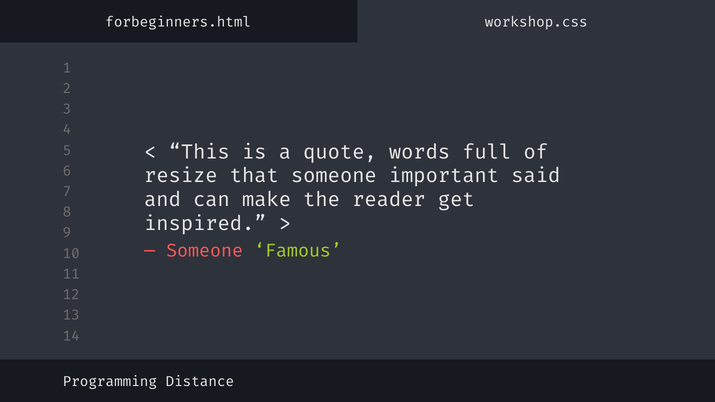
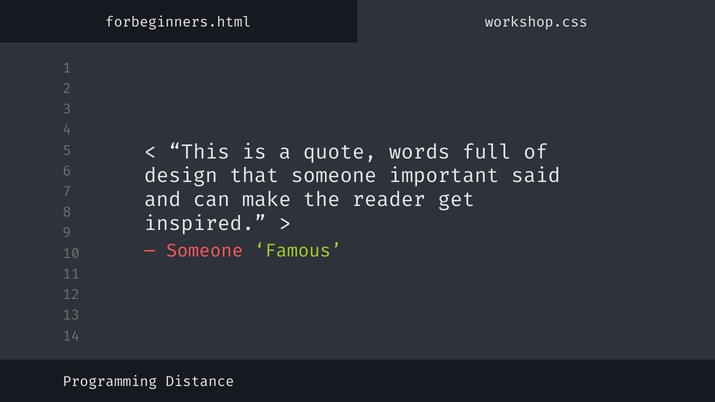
resize: resize -> design (181, 176)
